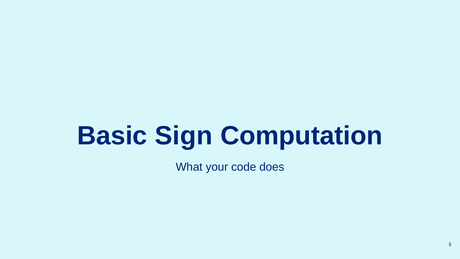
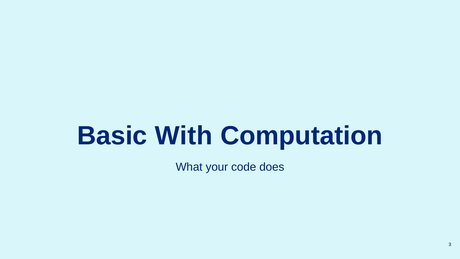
Sign: Sign -> With (184, 136)
